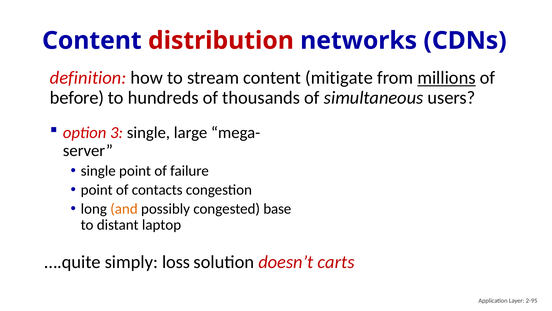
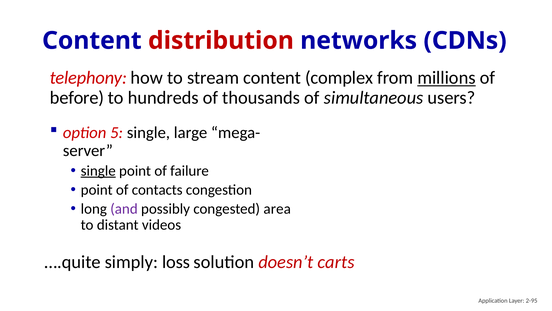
definition: definition -> telephony (88, 78)
mitigate: mitigate -> complex (339, 78)
3: 3 -> 5 (117, 133)
single underline: none -> present (98, 171)
and colour: orange -> purple (124, 209)
base: base -> area (277, 209)
laptop: laptop -> videos (162, 225)
